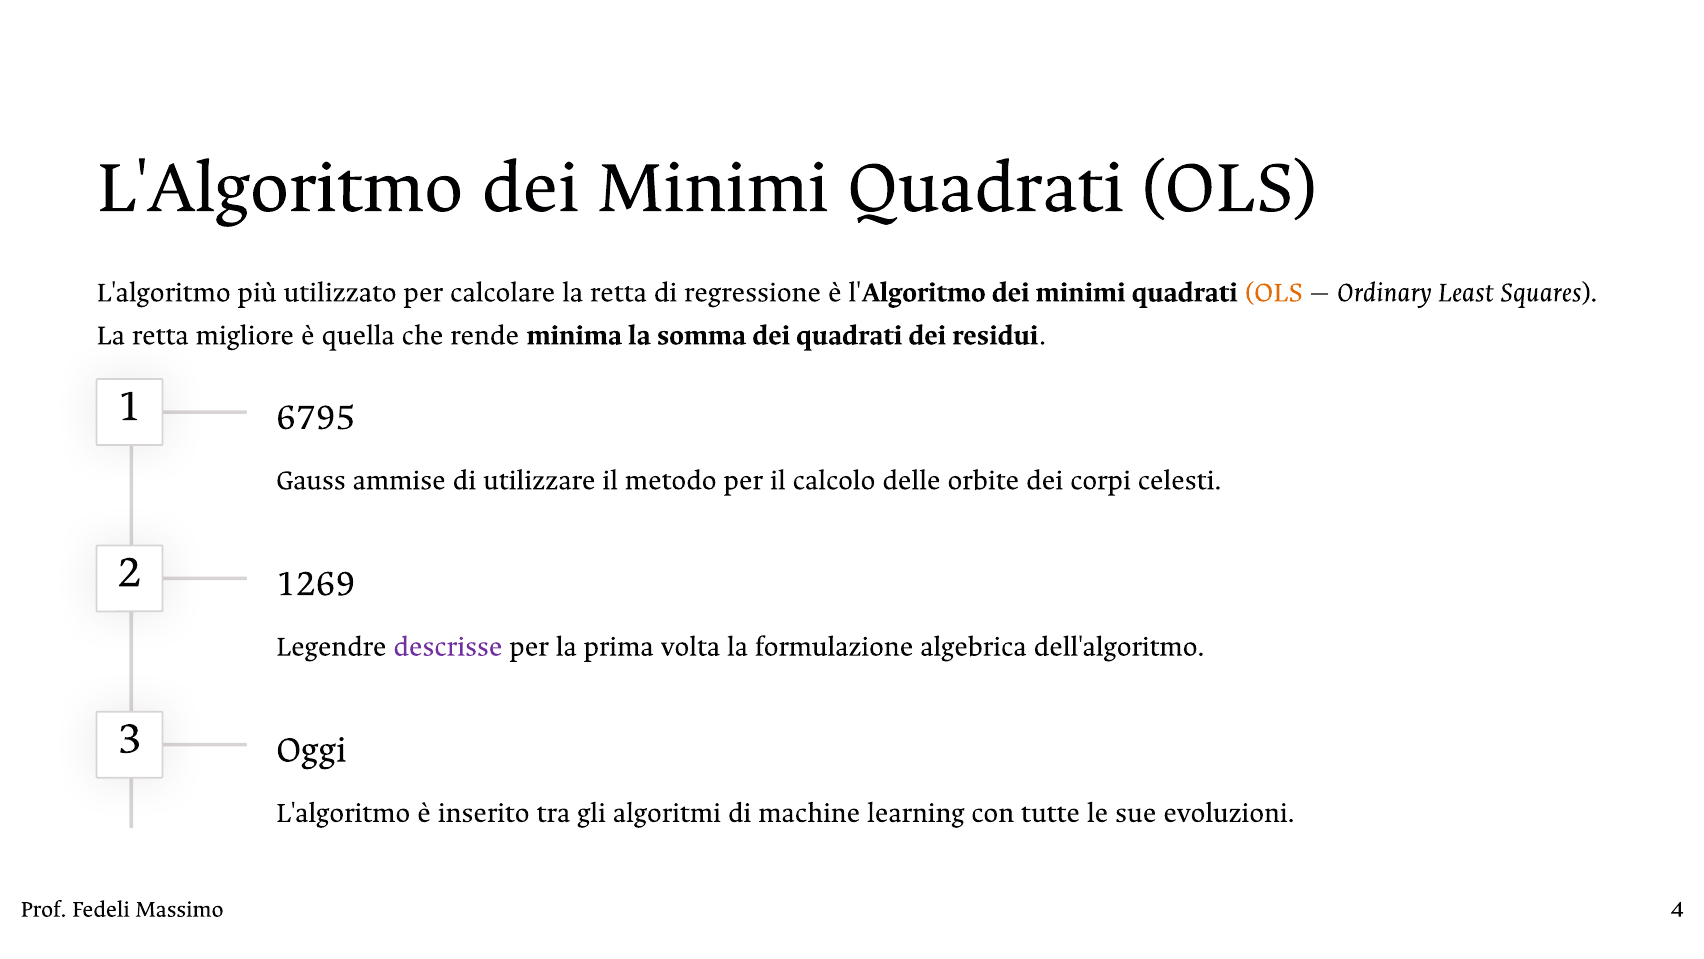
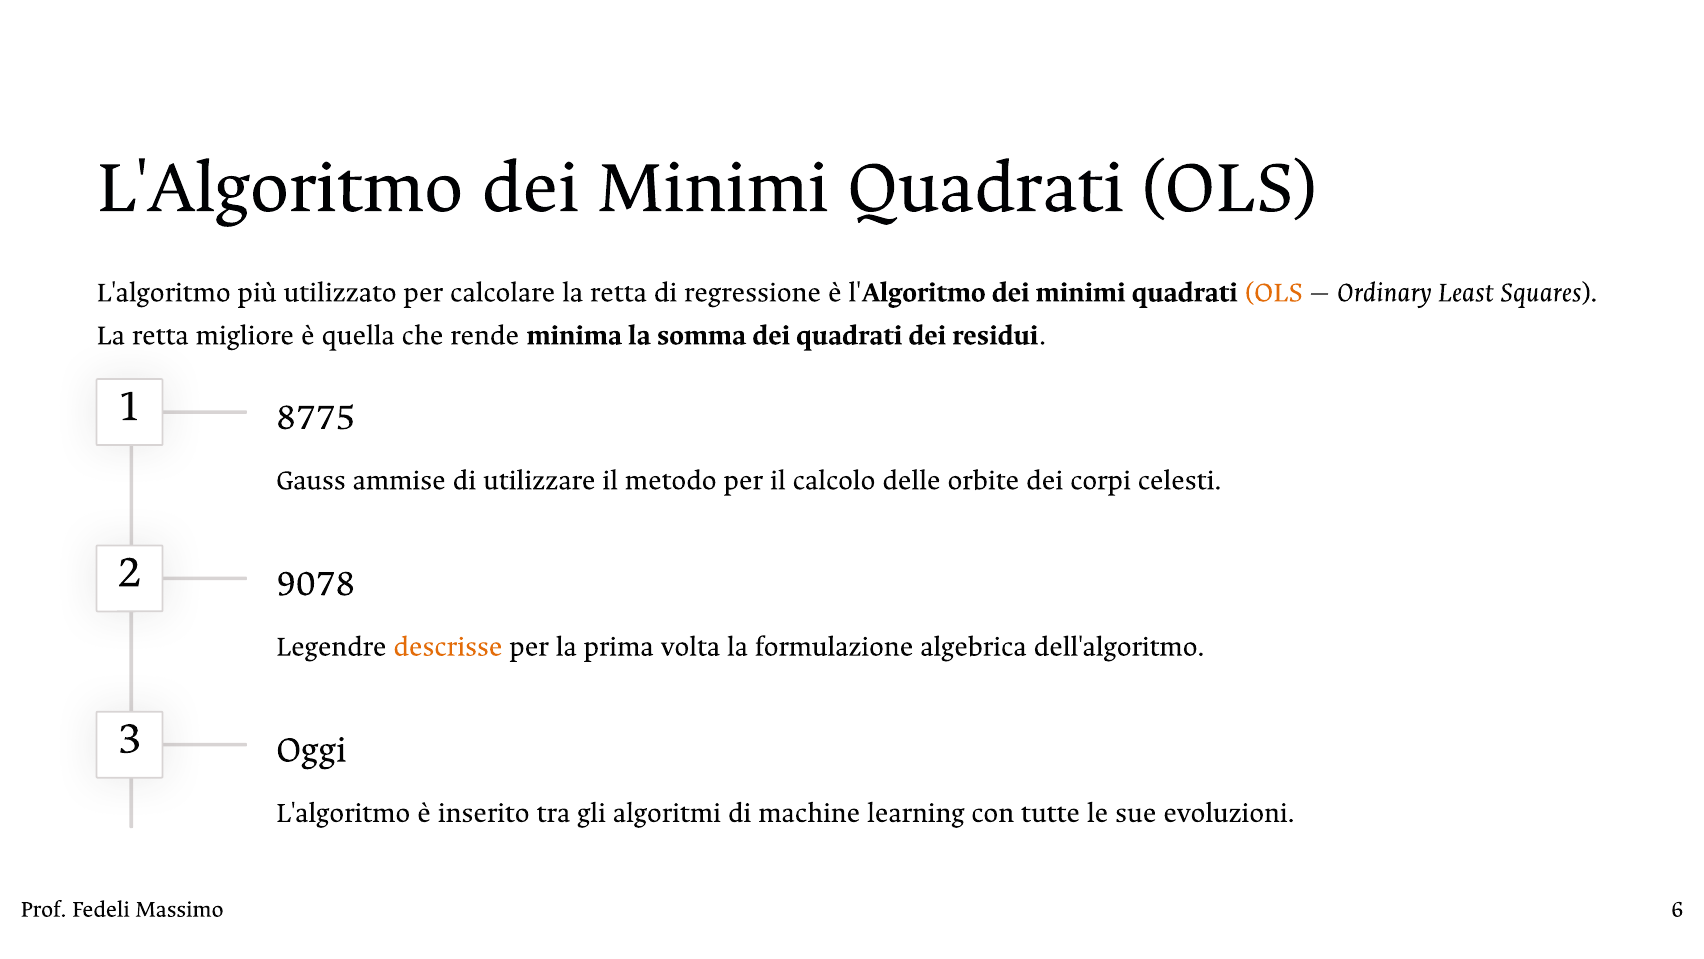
6795: 6795 -> 8775 (316, 416)
1269: 1269 -> 9078 (316, 582)
descrisse colour: purple -> orange (448, 646)
4: 4 -> 6 (1677, 908)
